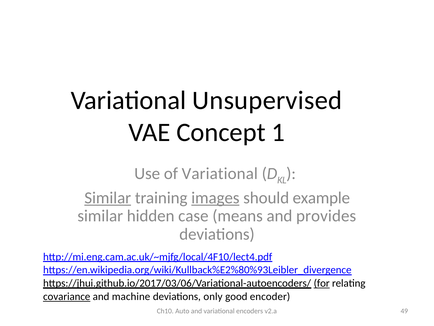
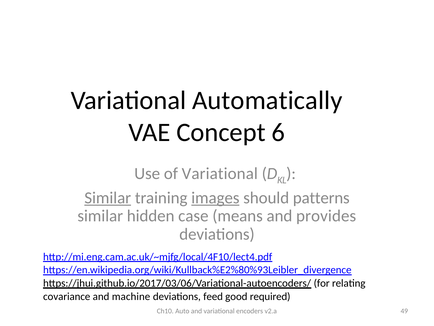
Unsupervised: Unsupervised -> Automatically (267, 100)
1: 1 -> 6 (278, 132)
example: example -> patterns (321, 197)
for underline: present -> none (322, 283)
covariance underline: present -> none (67, 296)
only: only -> feed (213, 296)
encoder: encoder -> required (270, 296)
